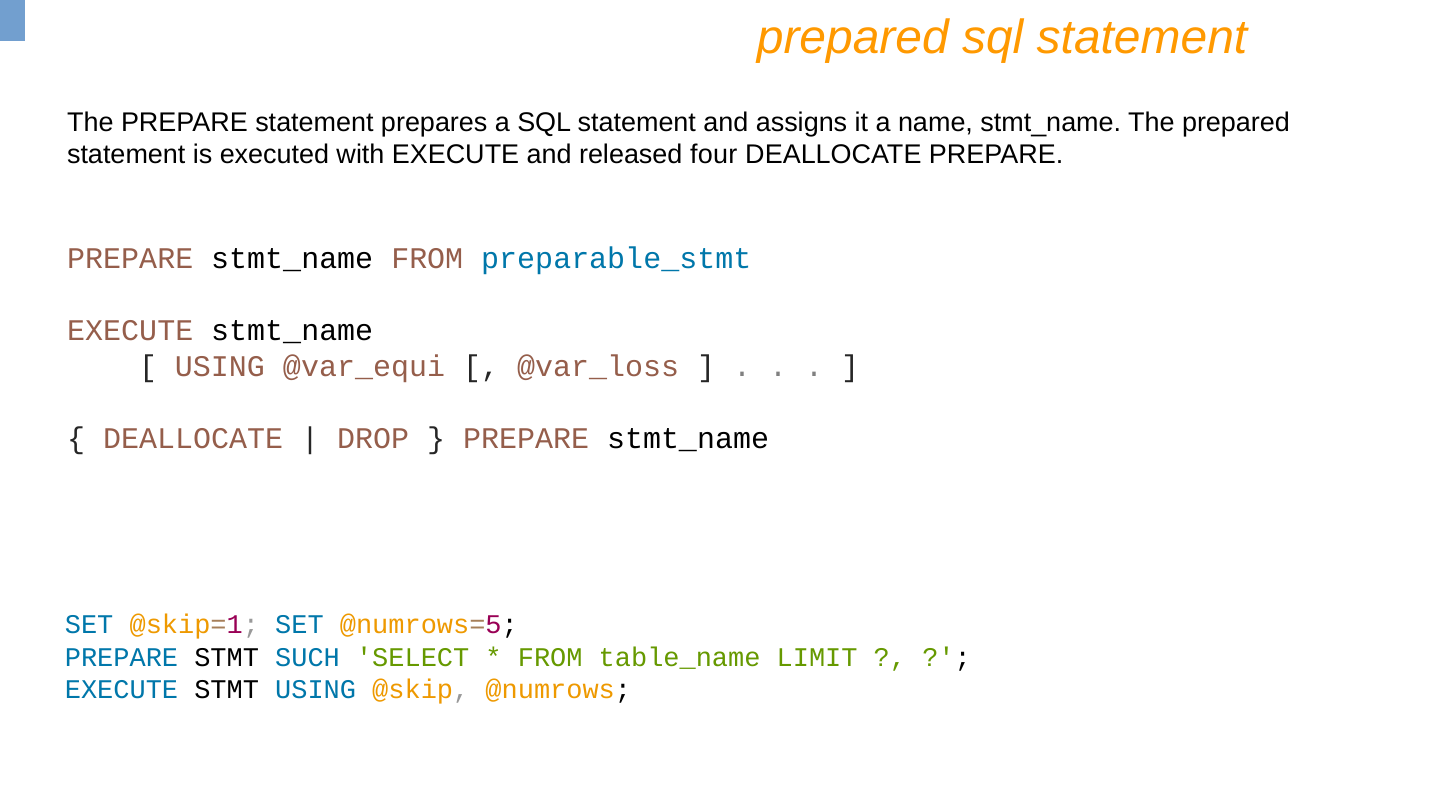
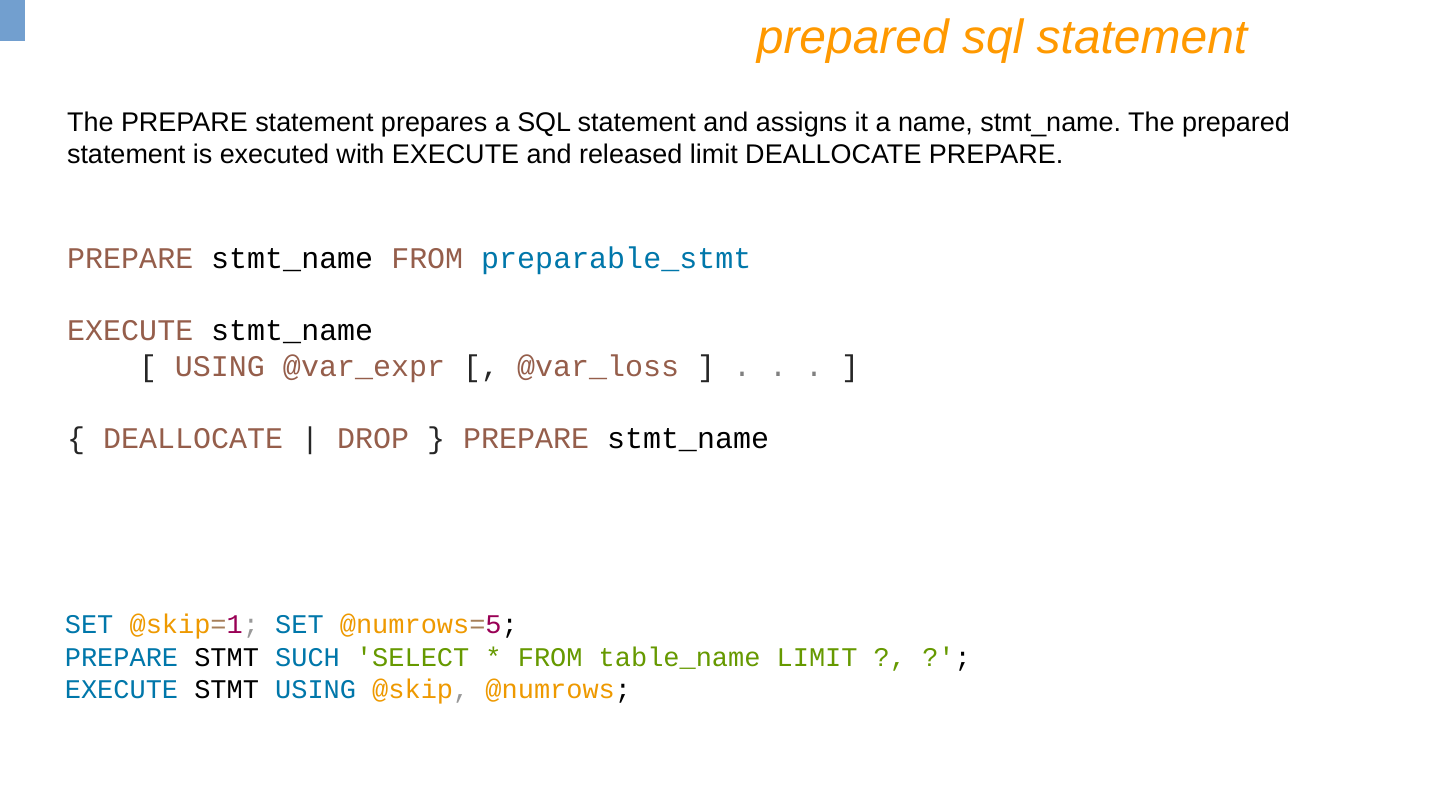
released four: four -> limit (714, 155)
@var_equi: @var_equi -> @var_expr (364, 367)
